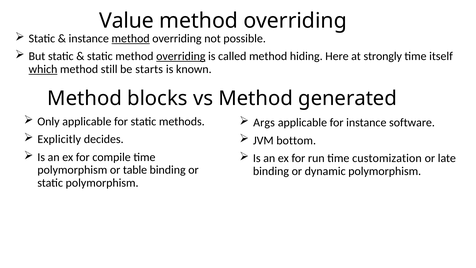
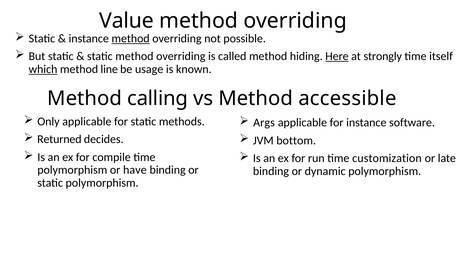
overriding underline: present -> none (181, 56)
Here underline: none -> present (337, 56)
still: still -> line (109, 69)
starts: starts -> usage (149, 69)
blocks: blocks -> calling (158, 98)
generated: generated -> accessible (347, 98)
Explicitly: Explicitly -> Returned (59, 139)
table: table -> have (135, 170)
